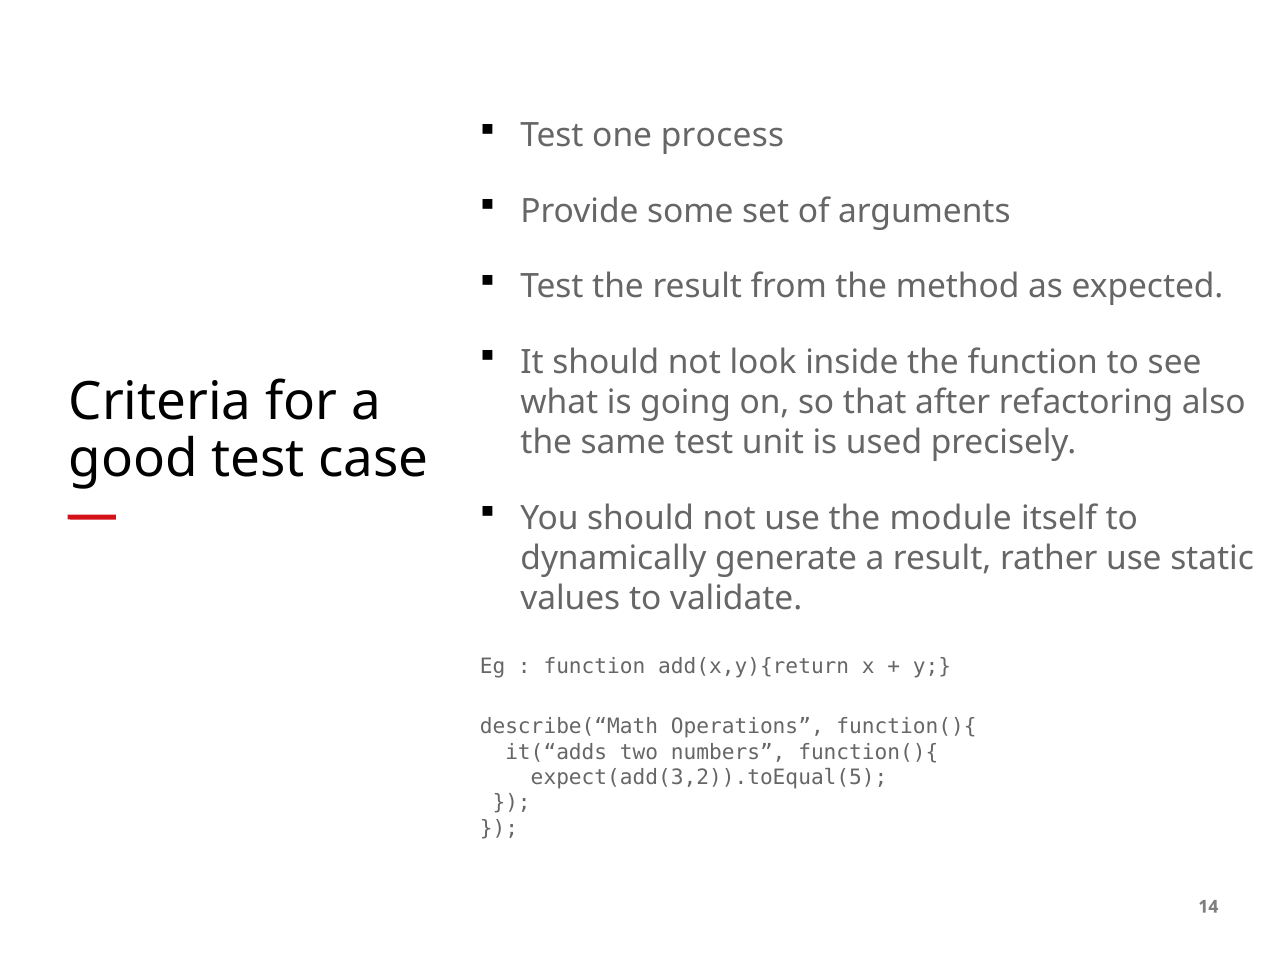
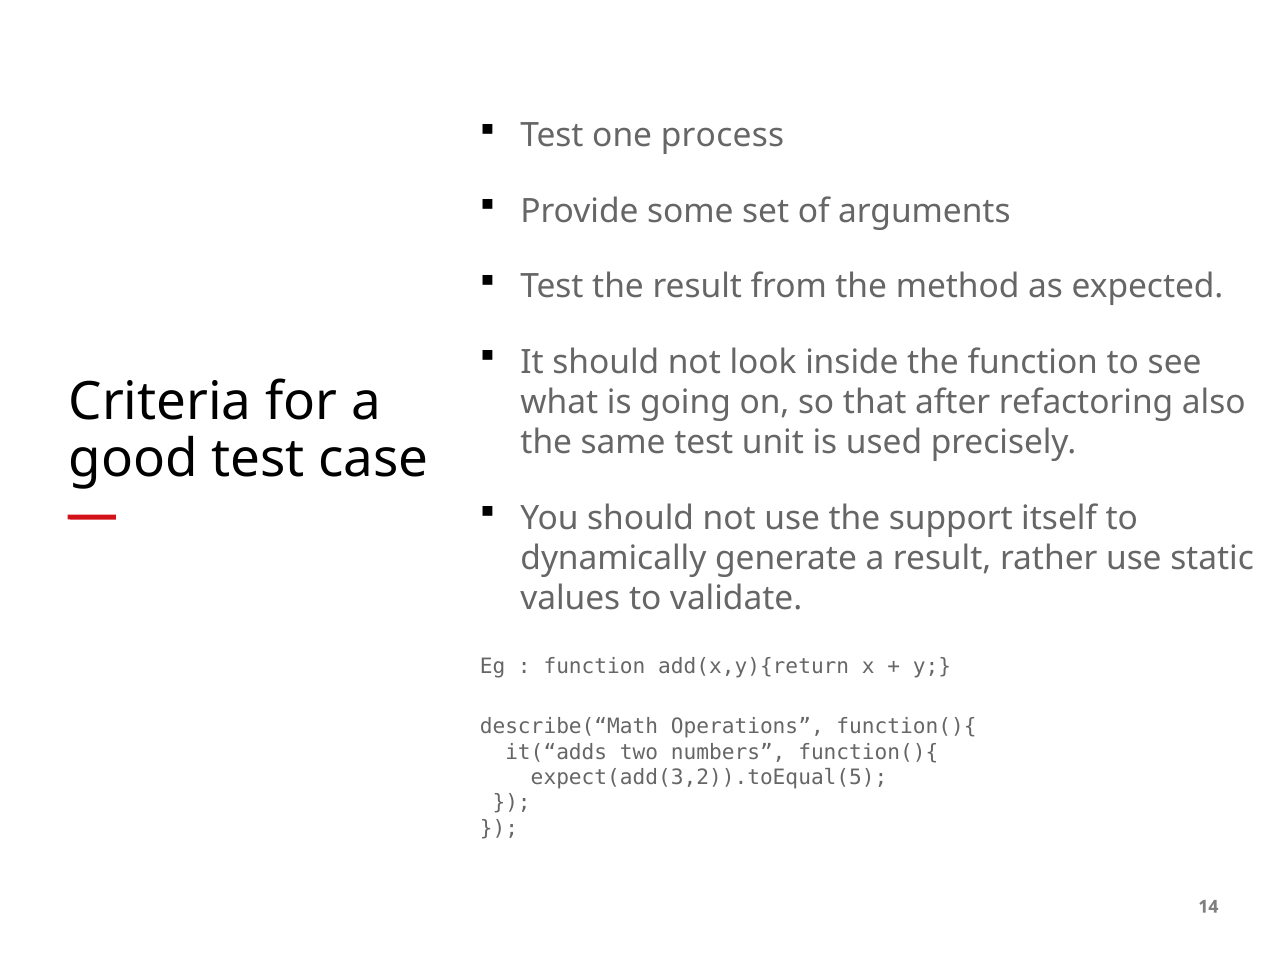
module: module -> support (951, 518)
